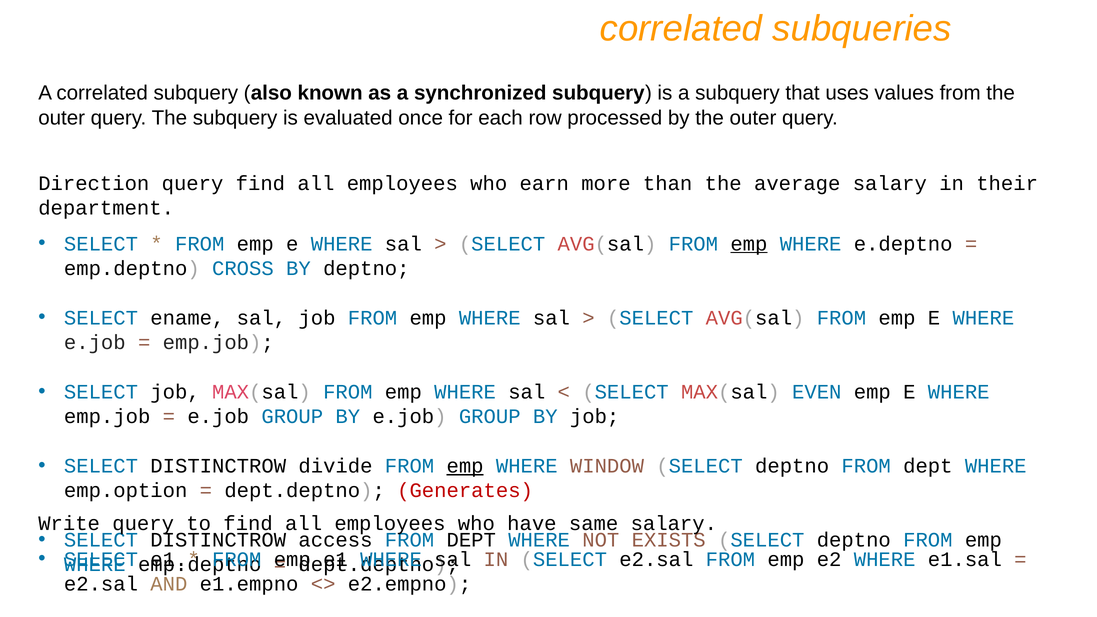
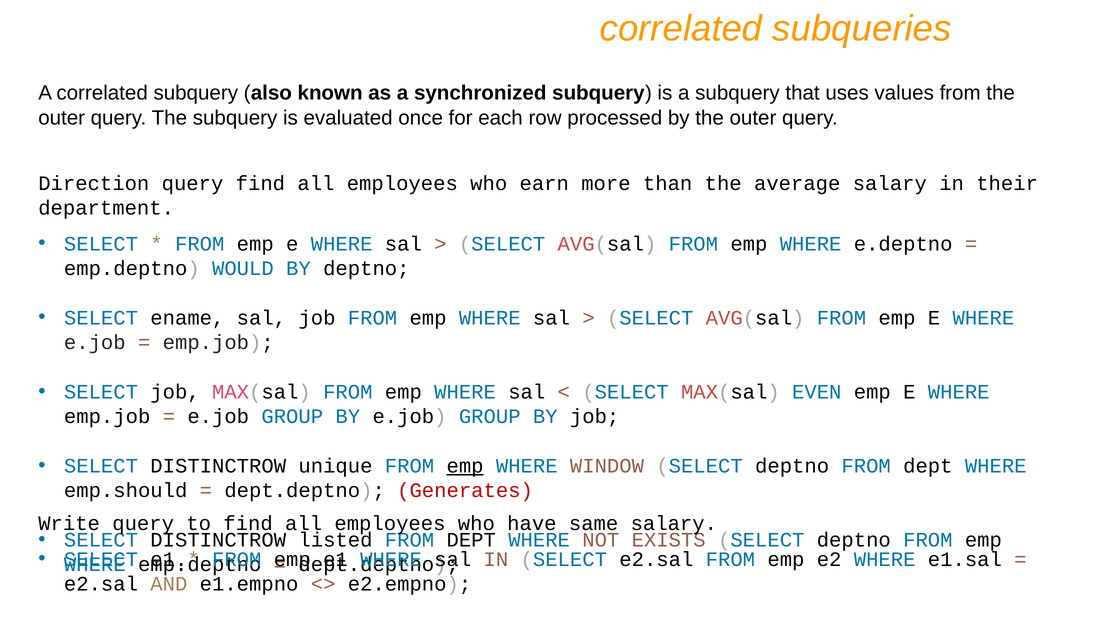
emp underline: present -> none (749, 244)
CROSS: CROSS -> WOULD (243, 268)
divide: divide -> unique (335, 466)
emp.option: emp.option -> emp.should (126, 491)
access: access -> listed (335, 540)
